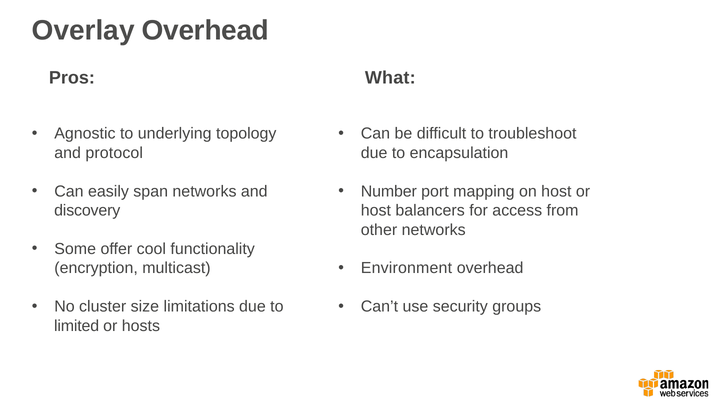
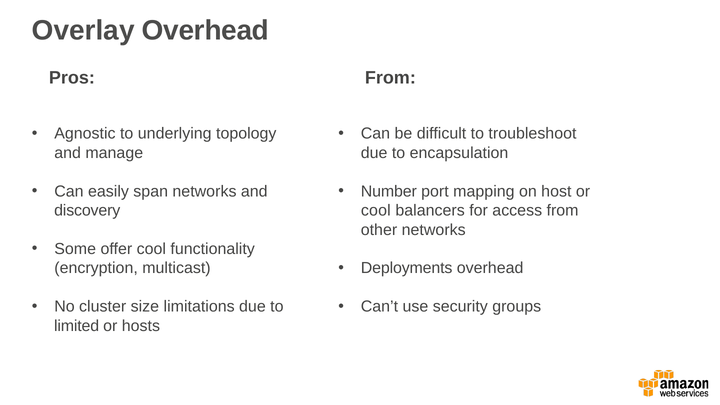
Pros What: What -> From (390, 78)
protocol: protocol -> manage (114, 153)
host: host -> cool (376, 211)
Environment: Environment -> Deployments (407, 268)
